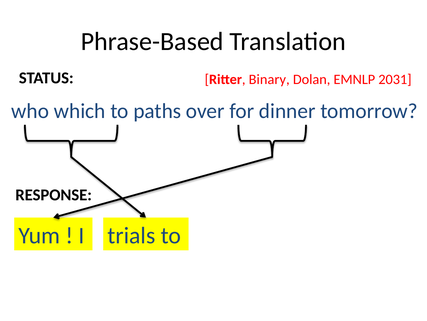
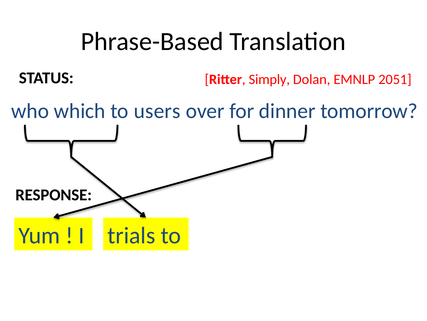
Binary: Binary -> Simply (269, 79)
2031: 2031 -> 2051 (395, 79)
paths: paths -> users (157, 111)
